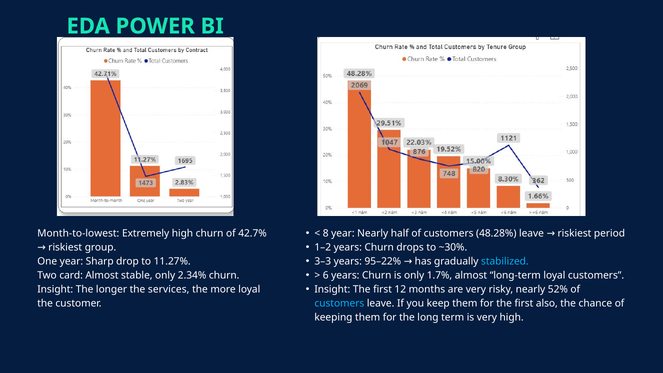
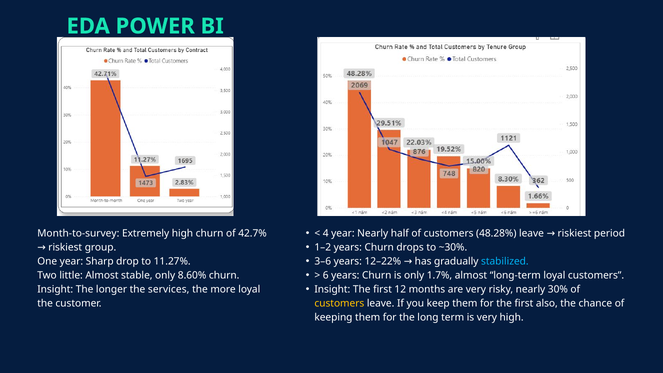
8: 8 -> 4 (326, 234)
Month-to-lowest: Month-to-lowest -> Month-to-survey (78, 233)
3–3: 3–3 -> 3–6 (323, 261)
95–22%: 95–22% -> 12–22% (383, 261)
card: card -> little (71, 275)
2.34%: 2.34% -> 8.60% (192, 275)
52%: 52% -> 30% (558, 289)
customers colour: light blue -> yellow (339, 303)
